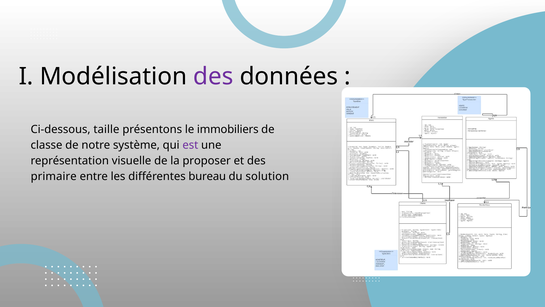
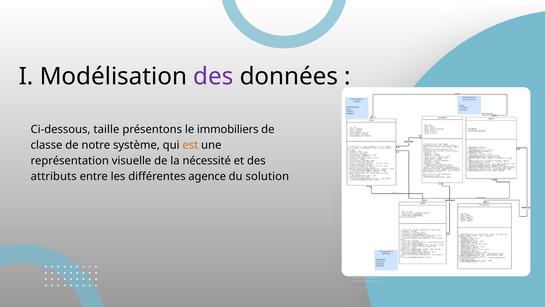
est colour: purple -> orange (190, 145)
proposer: proposer -> nécessité (207, 161)
primaire: primaire -> attributs (54, 176)
bureau: bureau -> agence (207, 176)
